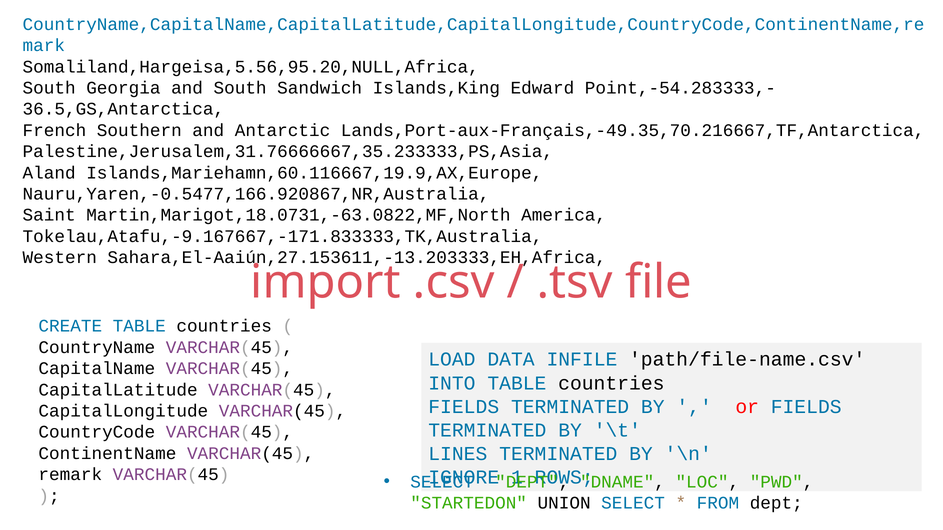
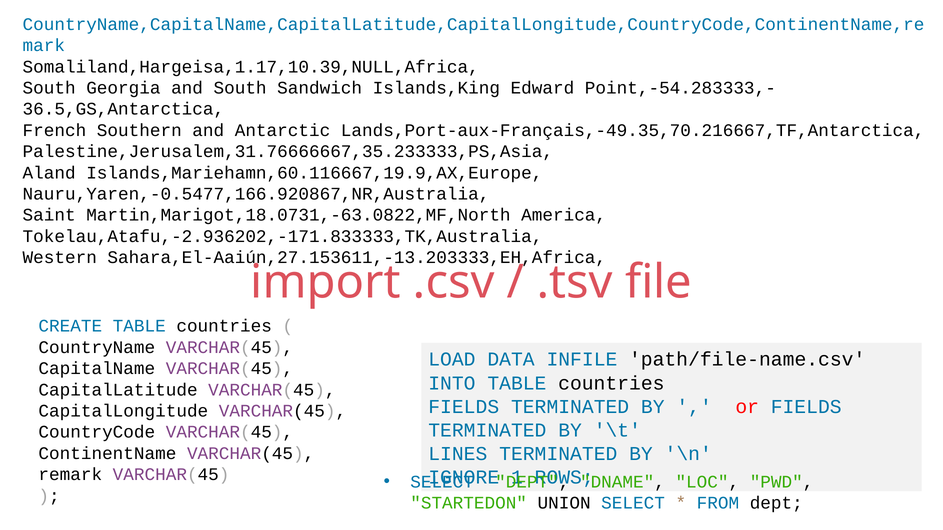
Somaliland,Hargeisa,5.56,95.20,NULL,Africa: Somaliland,Hargeisa,5.56,95.20,NULL,Africa -> Somaliland,Hargeisa,1.17,10.39,NULL,Africa (251, 67)
Tokelau,Atafu,-9.167667,-171.833333,TK,Australia: Tokelau,Atafu,-9.167667,-171.833333,TK,Australia -> Tokelau,Atafu,-2.936202,-171.833333,TK,Australia (283, 236)
